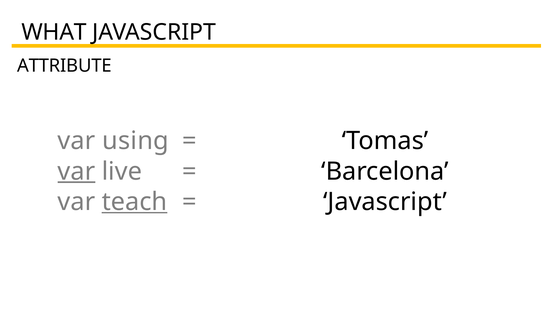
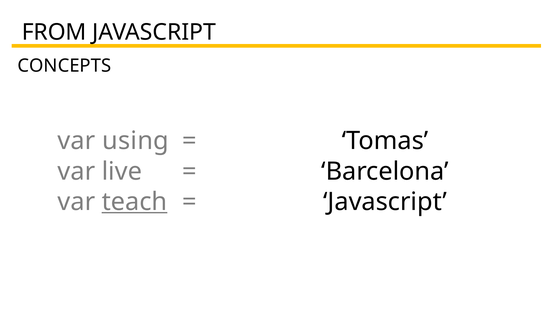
WHAT: WHAT -> FROM (54, 32)
ATTRIBUTE: ATTRIBUTE -> CONCEPTS (64, 66)
var underline: present -> none (76, 171)
